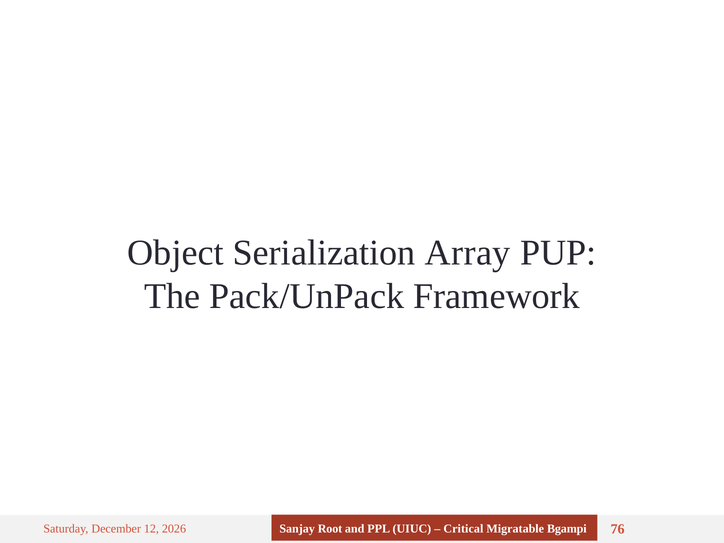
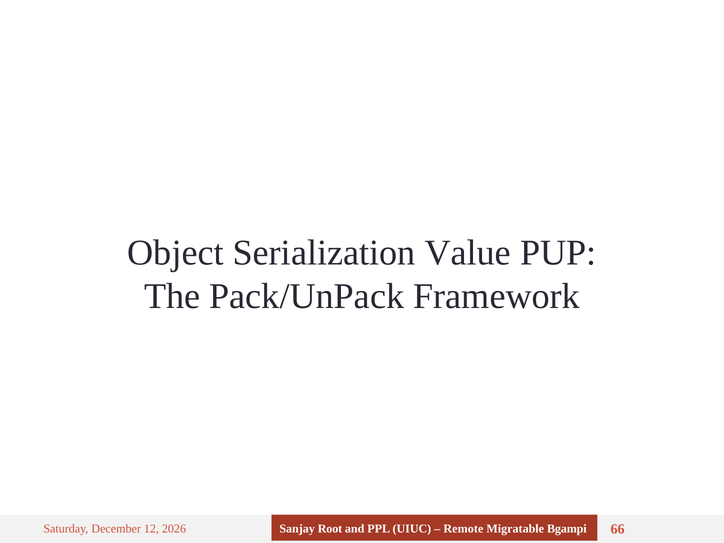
Array: Array -> Value (468, 253)
Critical: Critical -> Remote (463, 529)
76: 76 -> 66 (618, 529)
